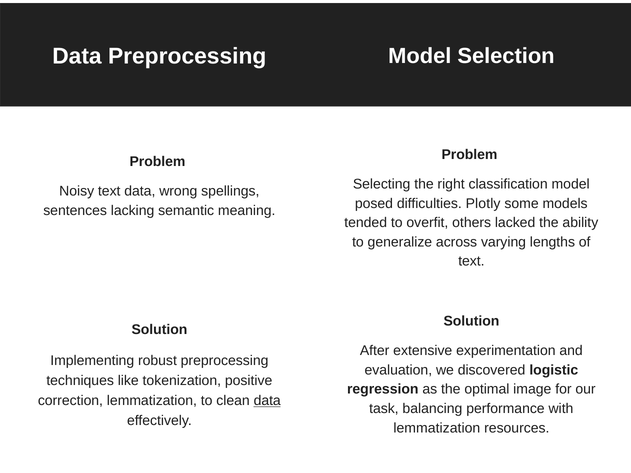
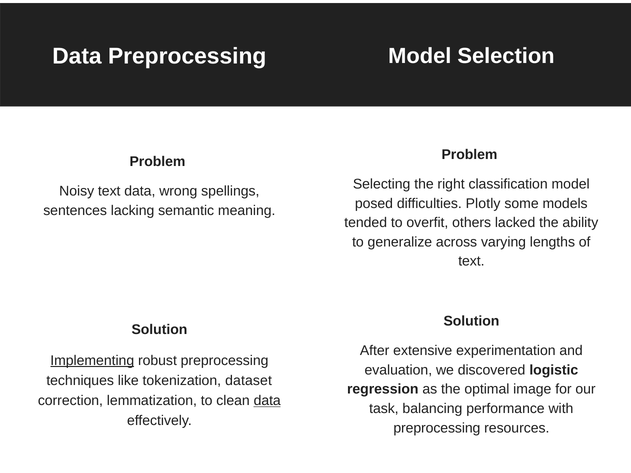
Implementing underline: none -> present (92, 361)
positive: positive -> dataset (249, 381)
lemmatization: lemmatization -> preprocessing (437, 428)
